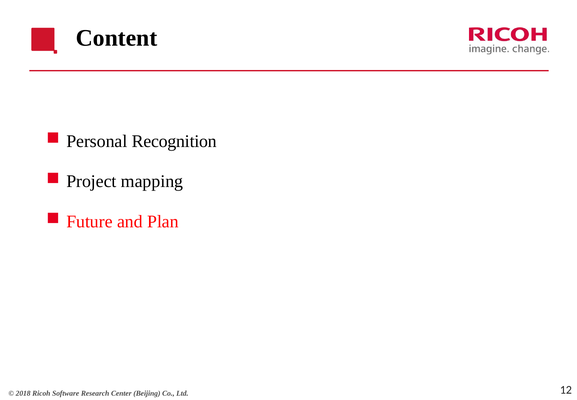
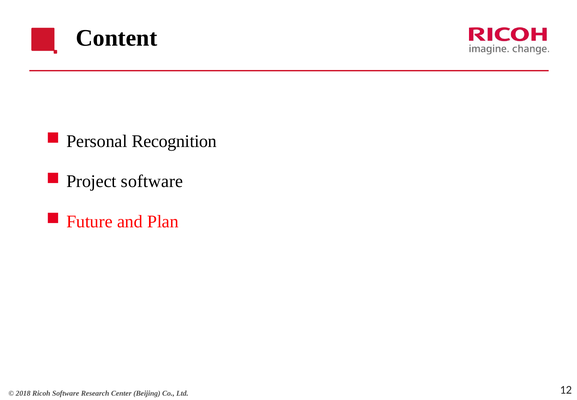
Project mapping: mapping -> software (152, 181)
